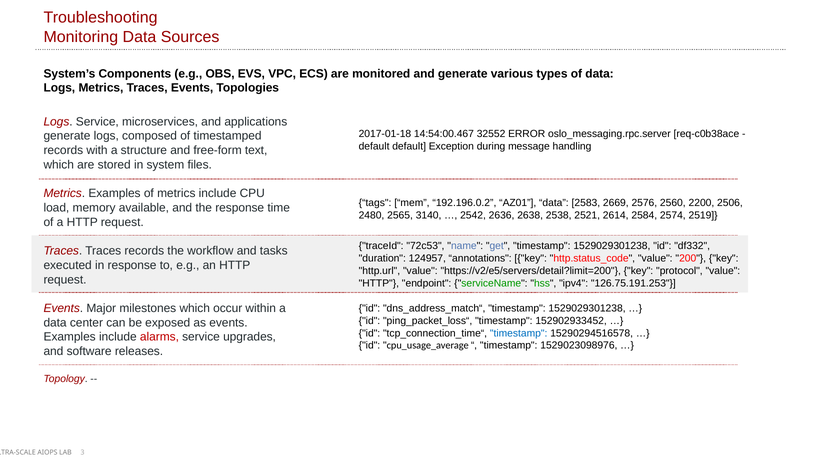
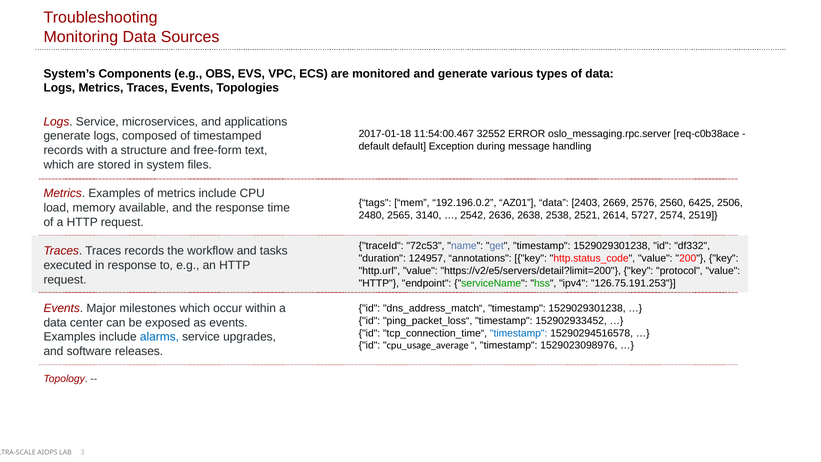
14:54:00.467: 14:54:00.467 -> 11:54:00.467 (444, 134)
2583: 2583 -> 2403 (586, 203)
2200: 2200 -> 6425 (701, 203)
2584: 2584 -> 5727 (644, 215)
alarms colour: red -> blue (159, 337)
